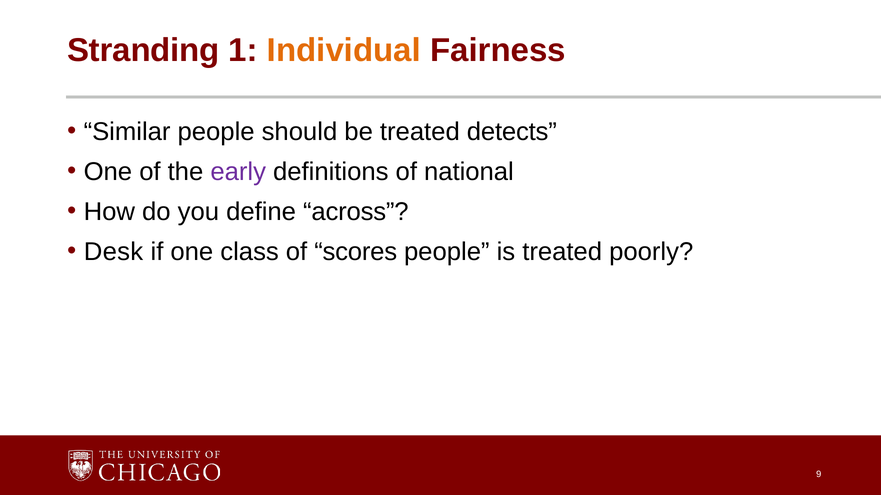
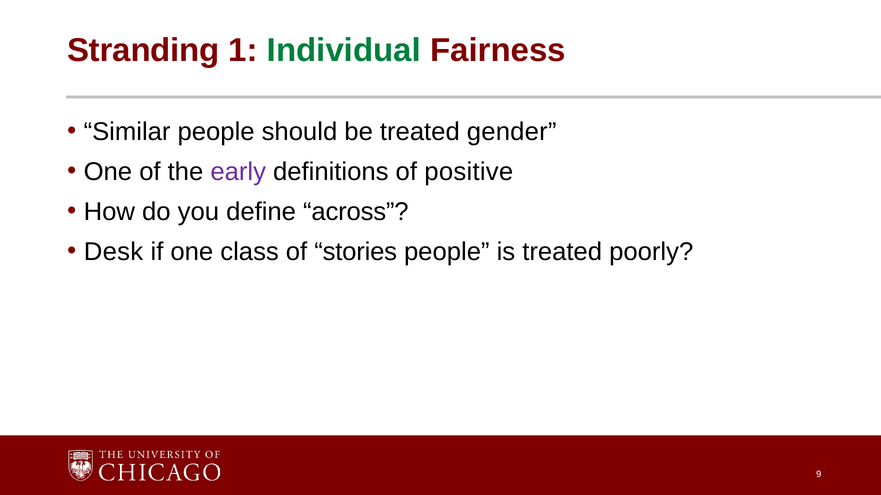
Individual colour: orange -> green (344, 50)
detects: detects -> gender (512, 132)
national: national -> positive (469, 172)
scores: scores -> stories (356, 252)
